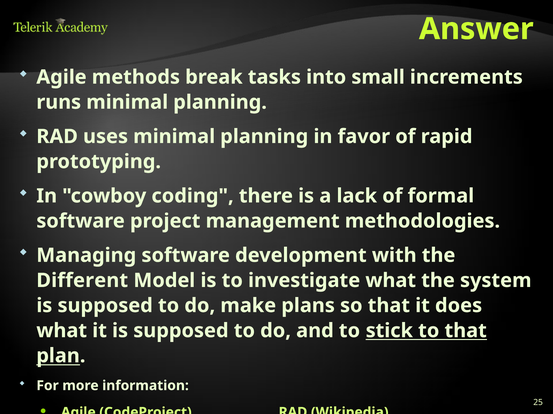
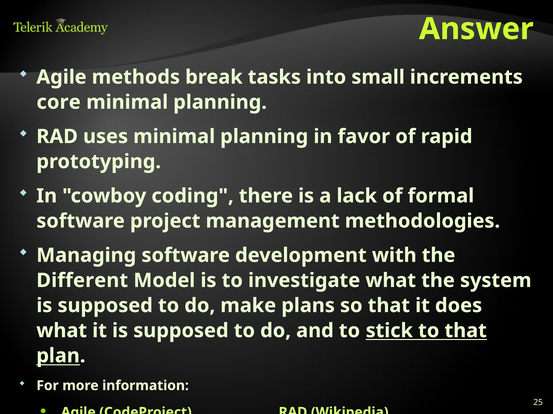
runs: runs -> core (59, 102)
